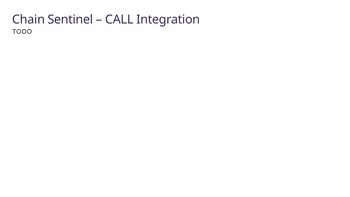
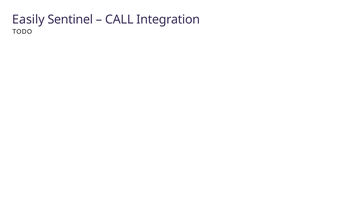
Chain: Chain -> Easily (28, 19)
